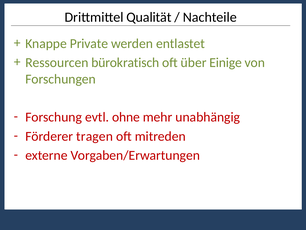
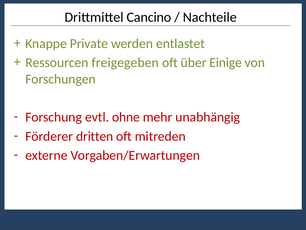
Qualität: Qualität -> Cancino (149, 17)
bürokratisch: bürokratisch -> freigegeben (125, 63)
tragen: tragen -> dritten (95, 136)
